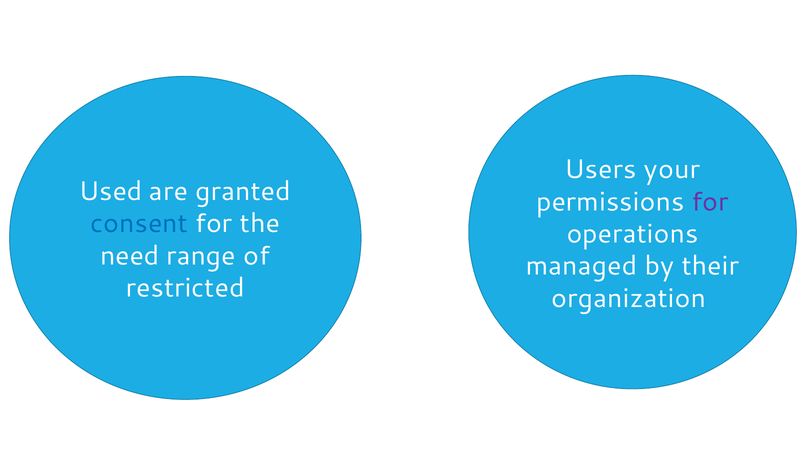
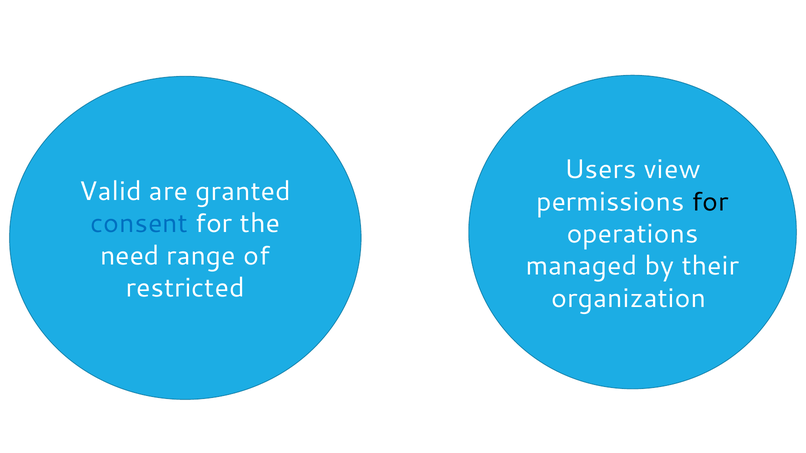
your: your -> view (672, 170)
Used: Used -> Valid (110, 192)
for colour: purple -> black (710, 202)
